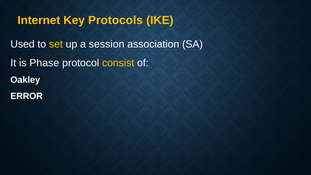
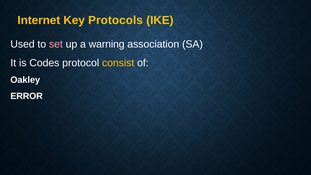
set colour: yellow -> pink (56, 44)
session: session -> warning (107, 44)
Phase: Phase -> Codes (44, 63)
